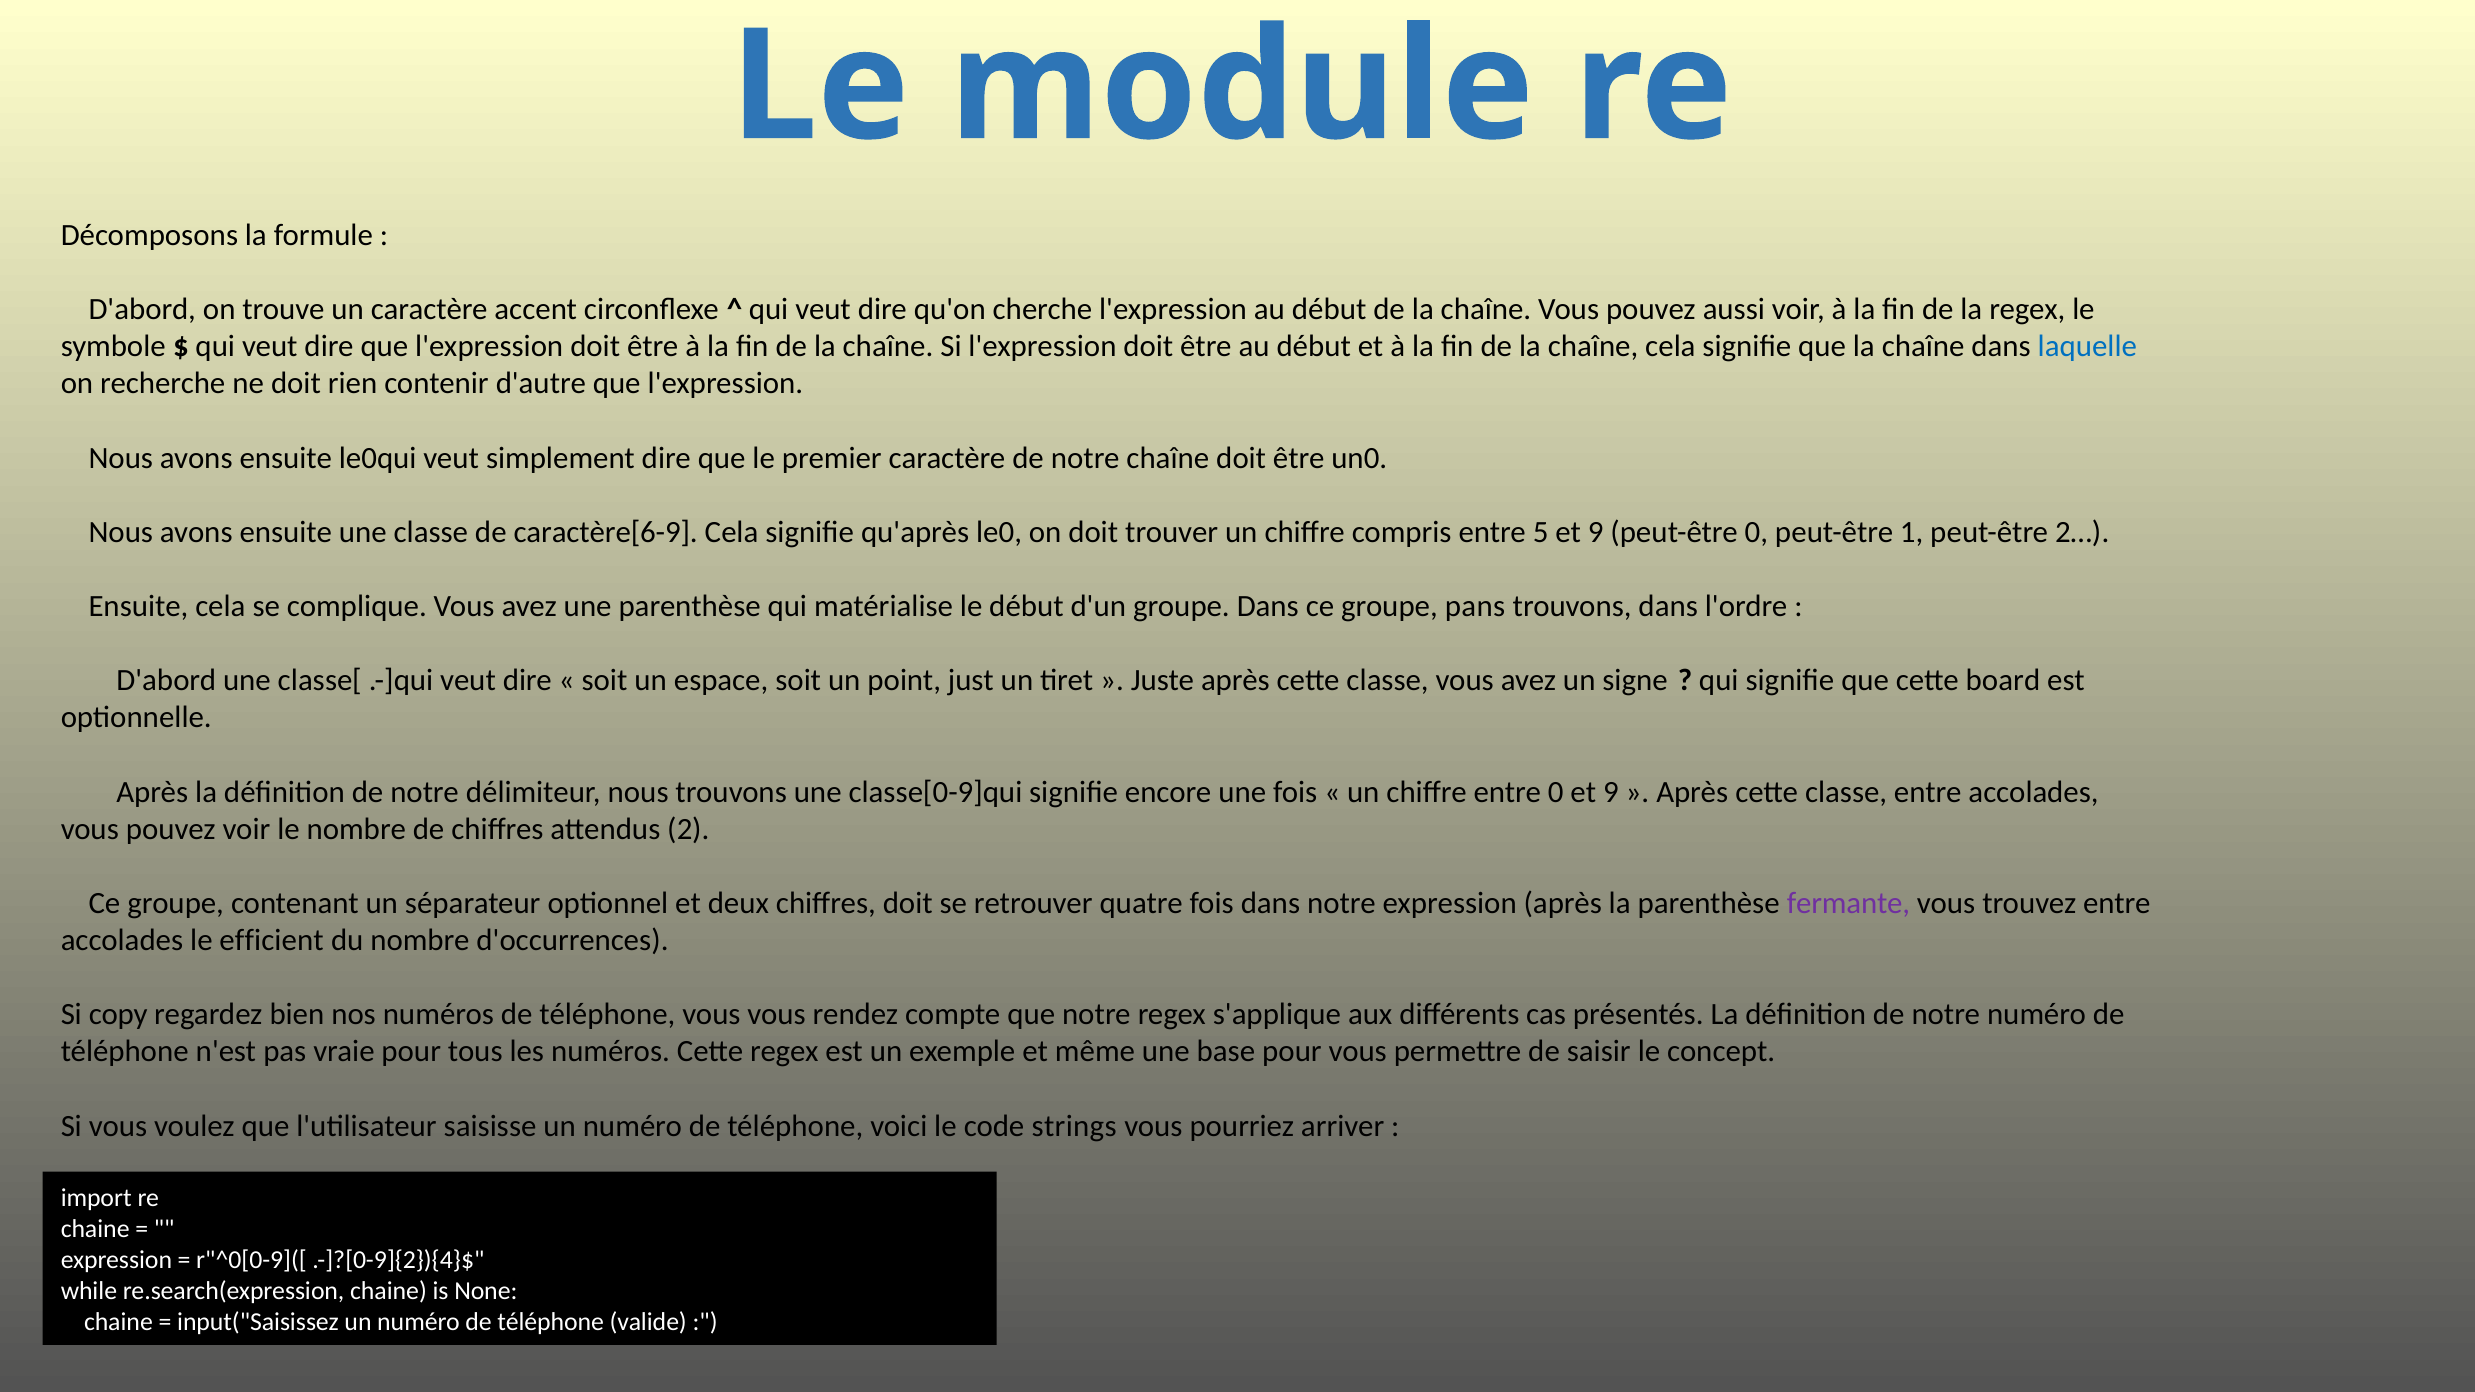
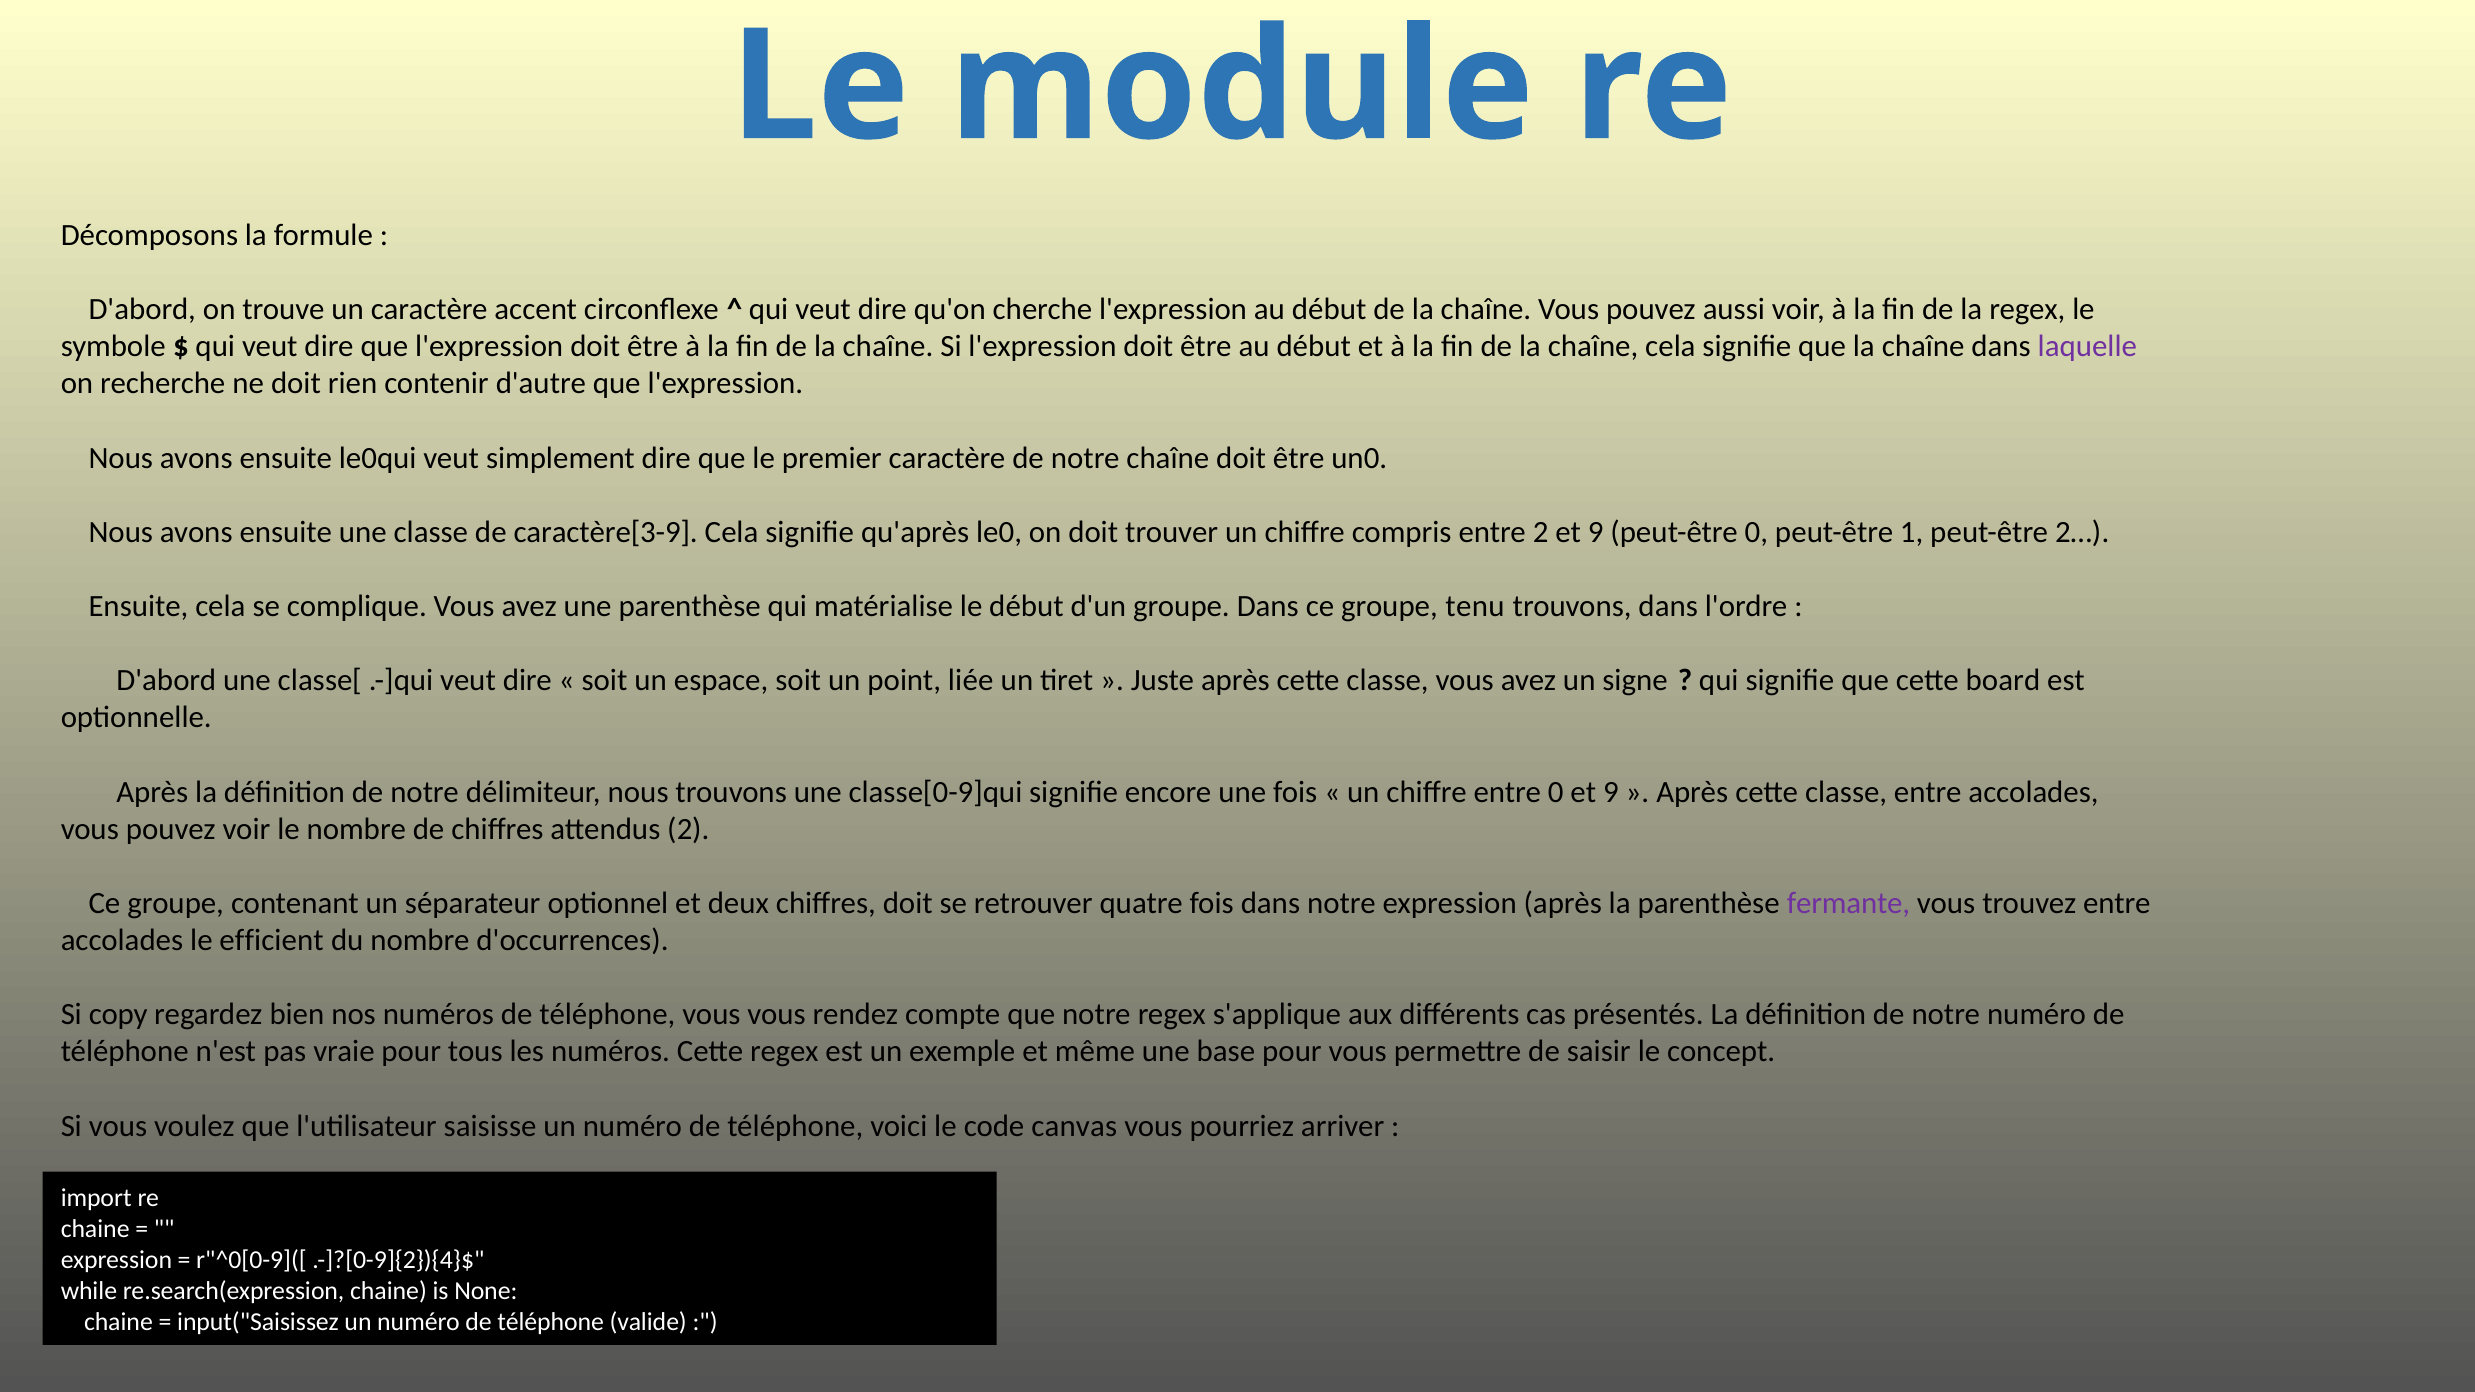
laquelle colour: blue -> purple (2087, 347)
caractère[6-9: caractère[6-9 -> caractère[3-9 (606, 532)
entre 5: 5 -> 2 (1541, 532)
pans: pans -> tenu (1475, 606)
just: just -> liée (971, 681)
strings: strings -> canvas (1074, 1126)
